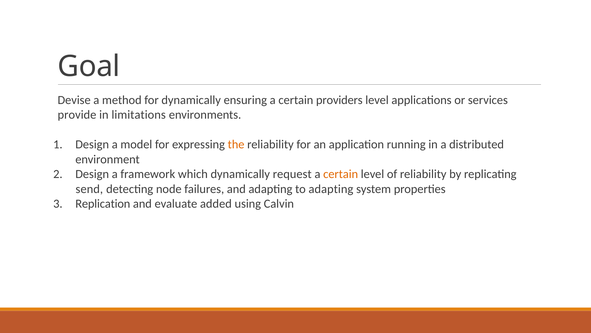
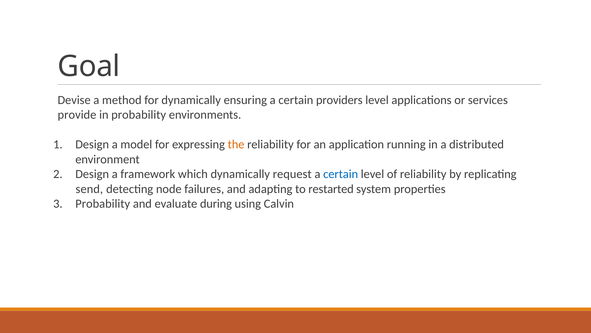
in limitations: limitations -> probability (139, 115)
certain colour: orange -> blue (341, 174)
to adapting: adapting -> restarted (331, 189)
Replication: Replication -> Probability (103, 203)
added: added -> during (216, 203)
